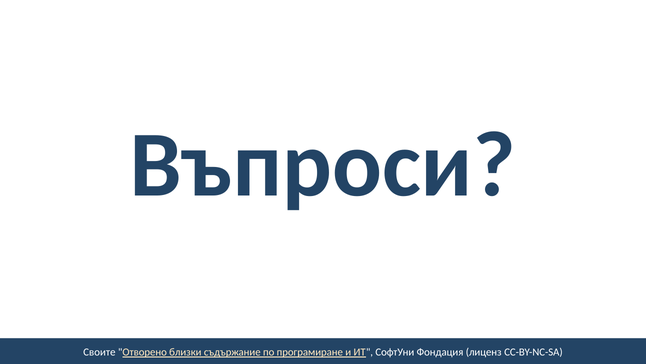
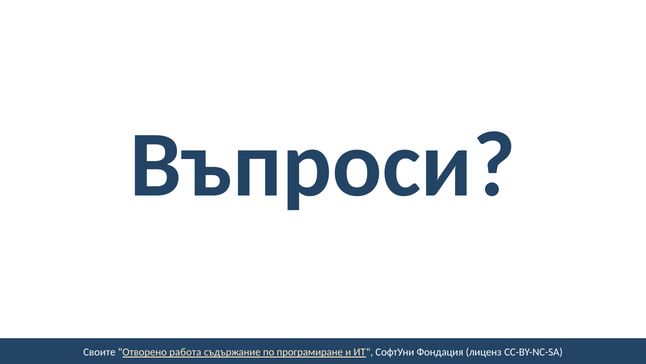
близки: близки -> работа (185, 352)
